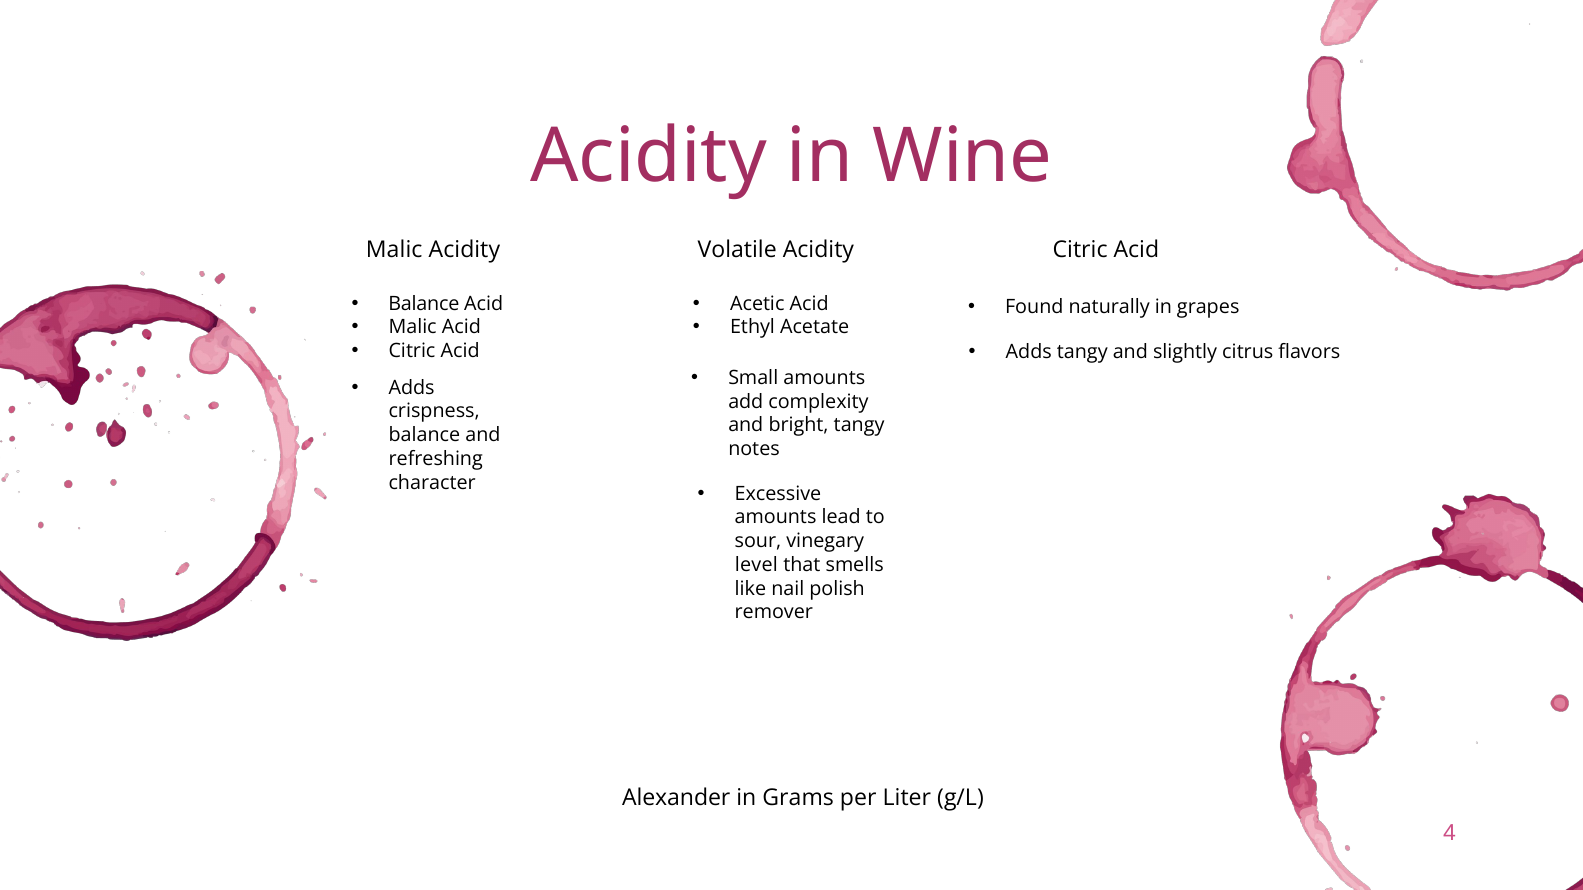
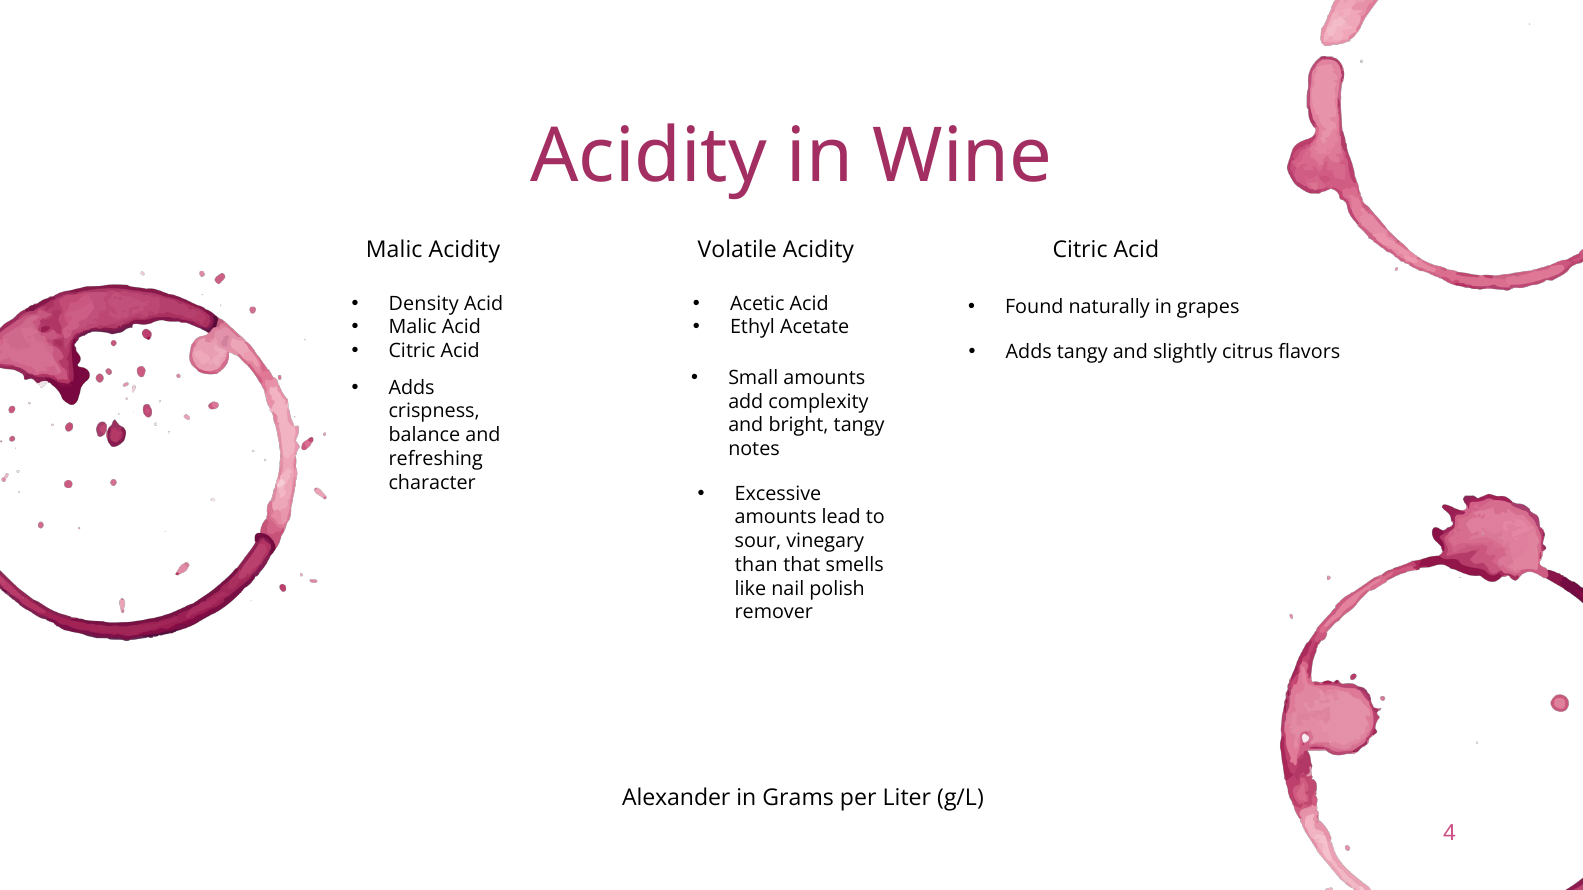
Balance: Balance -> Density (424, 304)
level: level -> than (756, 565)
